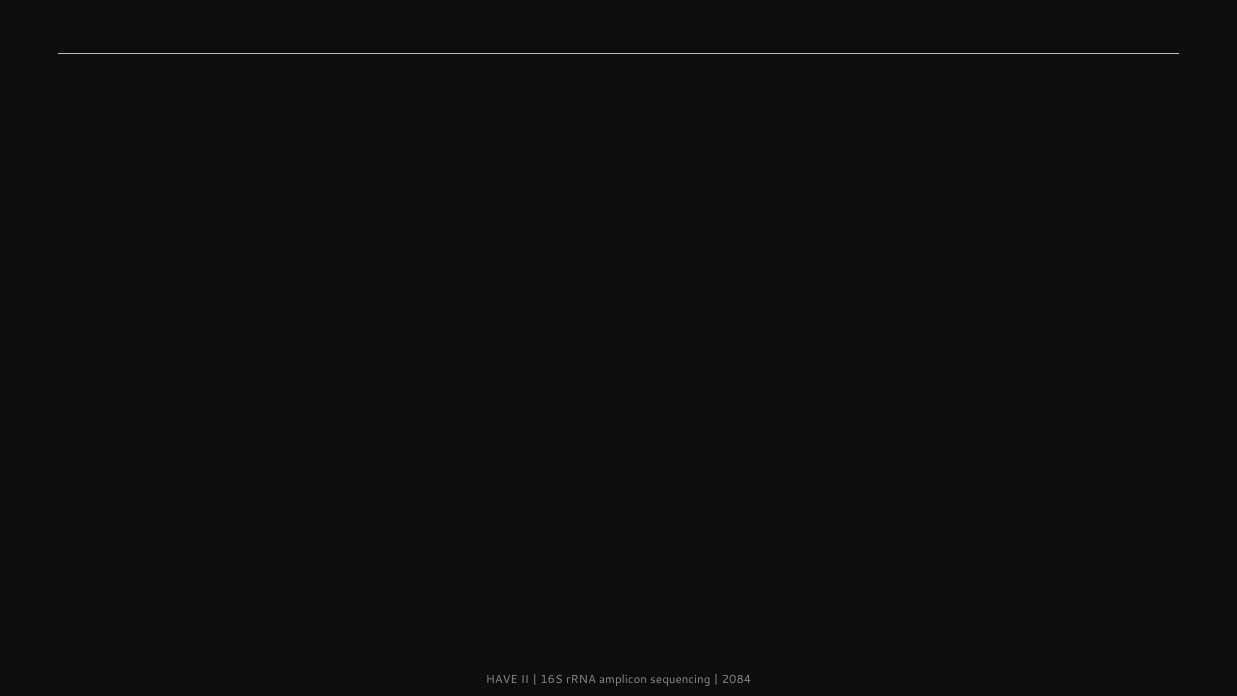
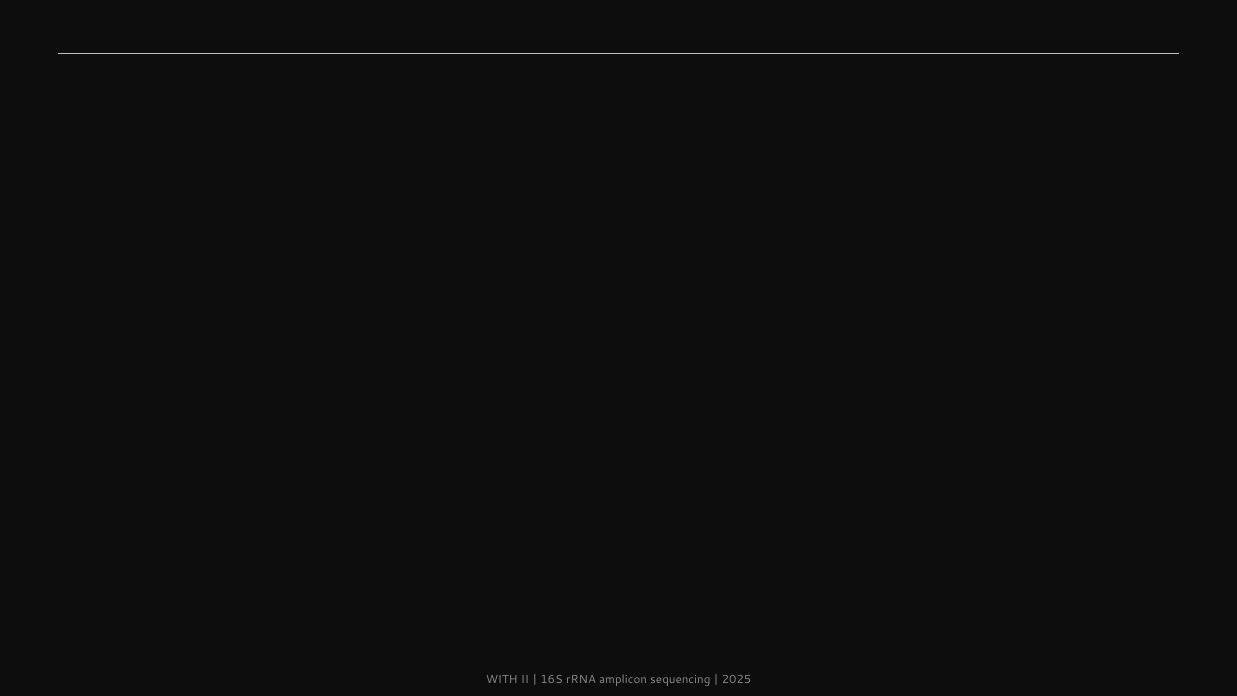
HAVE: HAVE -> WITH (502, 680)
2084: 2084 -> 2025 (737, 680)
